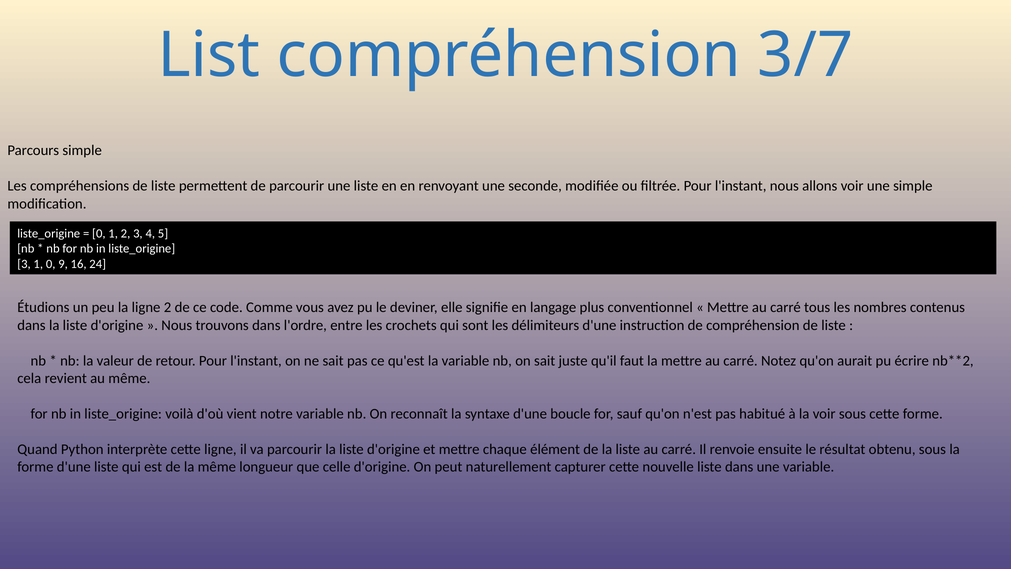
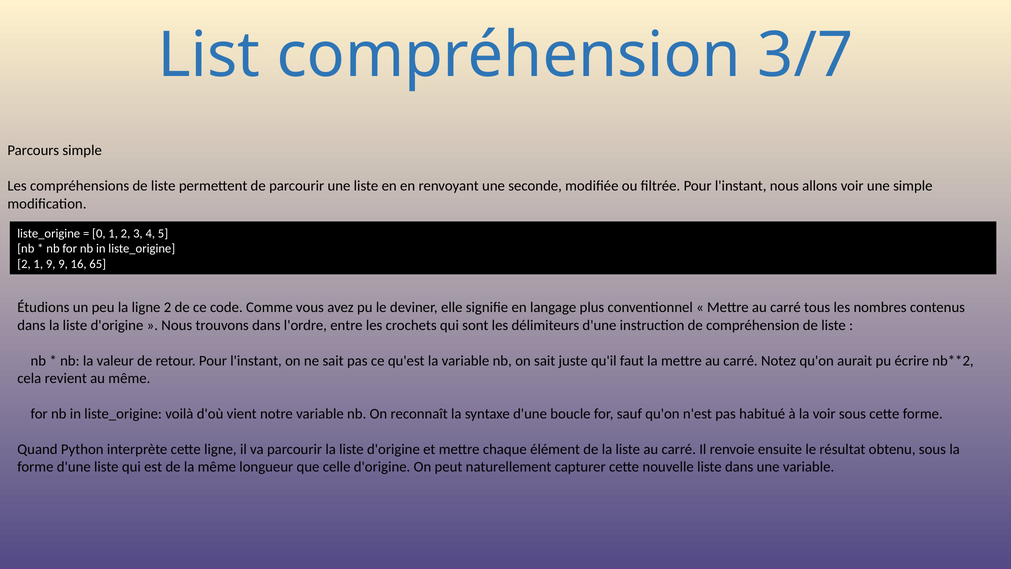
3: 3 -> 2 (24, 264)
1 0: 0 -> 9 (51, 264)
24: 24 -> 65 (98, 264)
